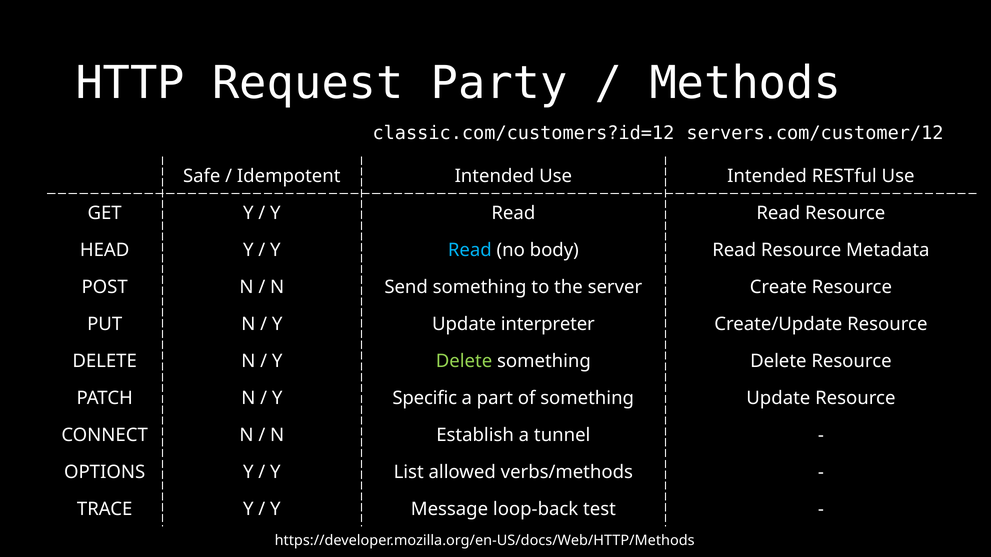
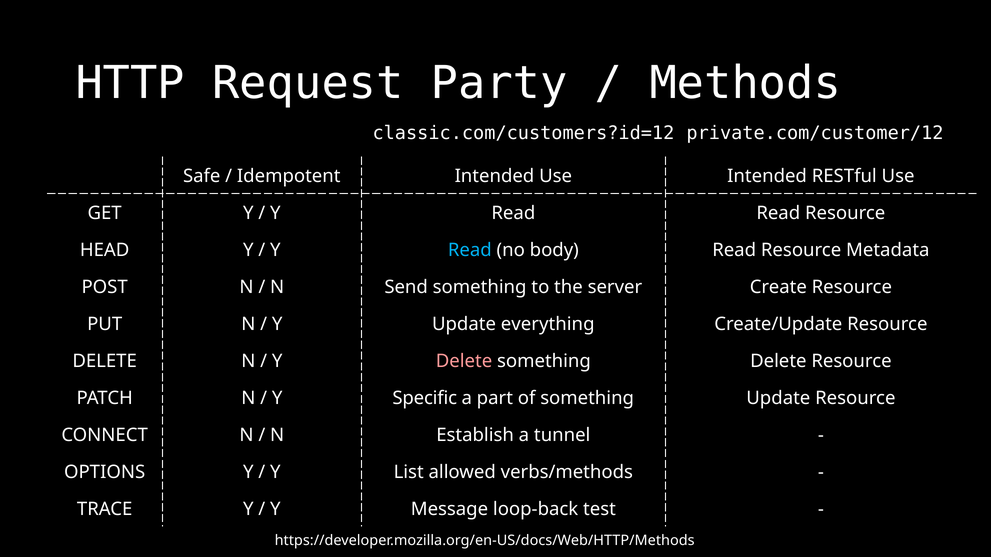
servers.com/customer/12: servers.com/customer/12 -> private.com/customer/12 (815, 133)
interpreter: interpreter -> everything (548, 324)
Delete colour: light green -> pink (464, 361)
